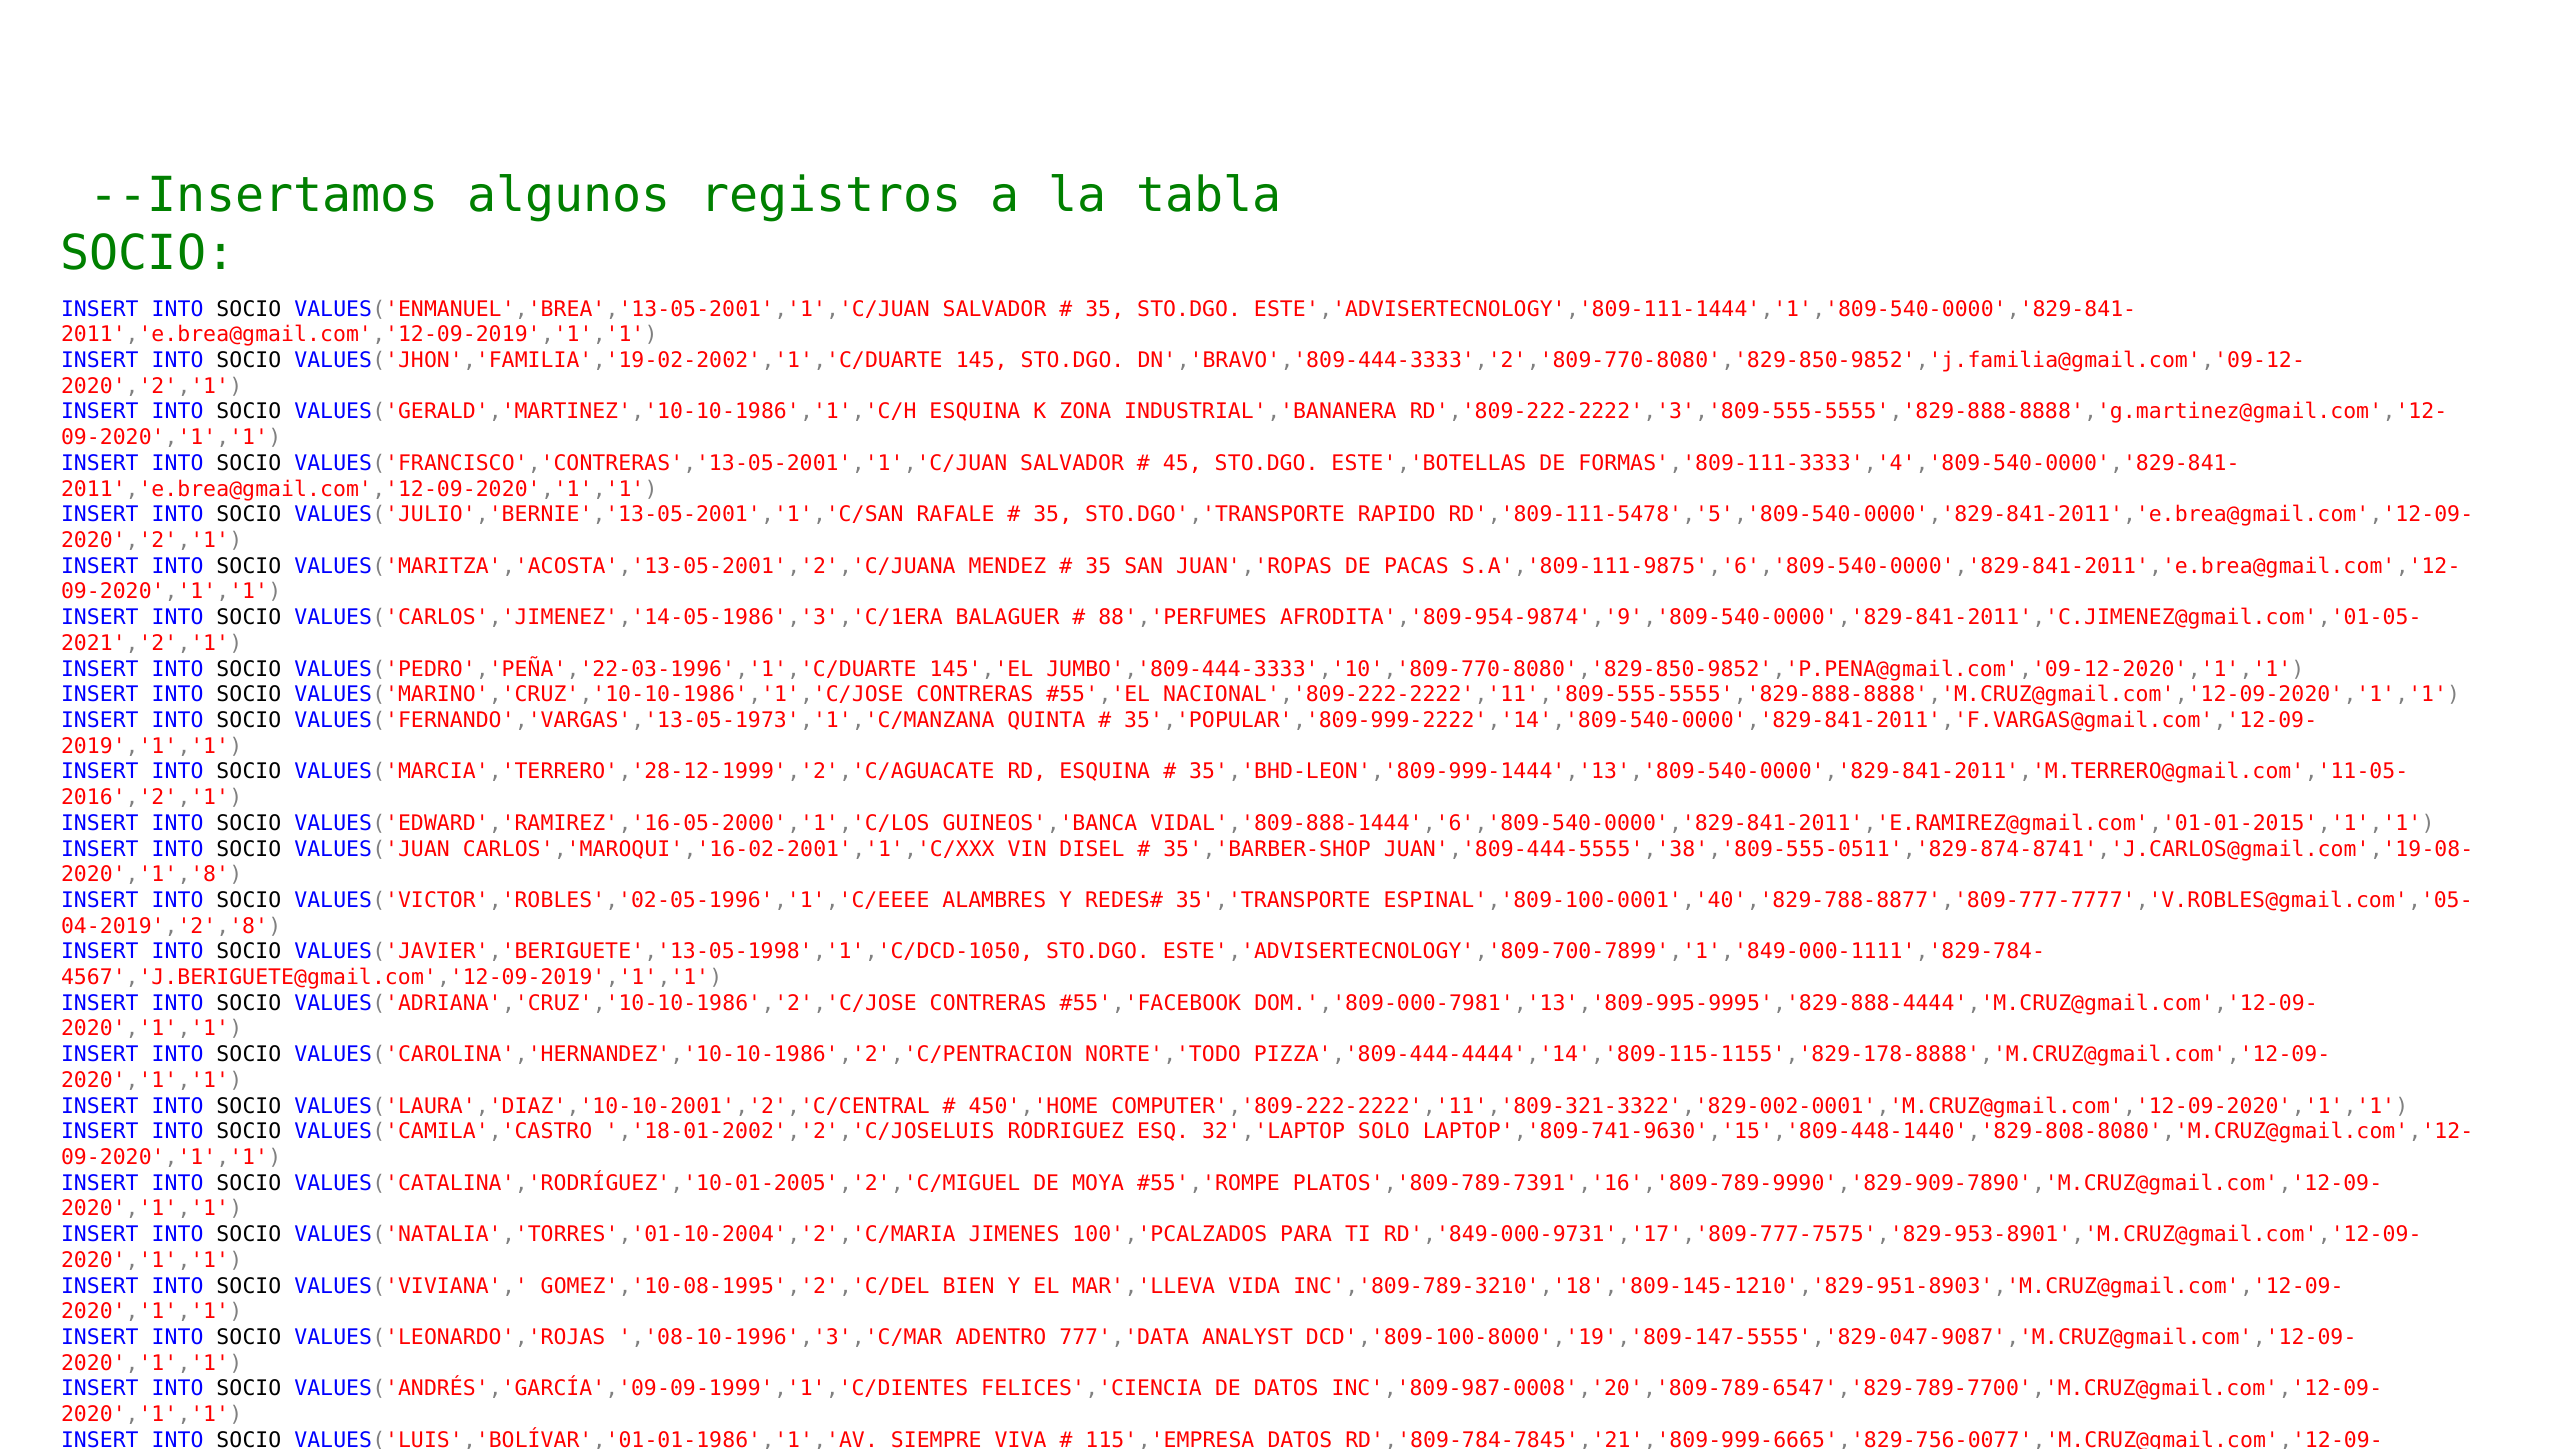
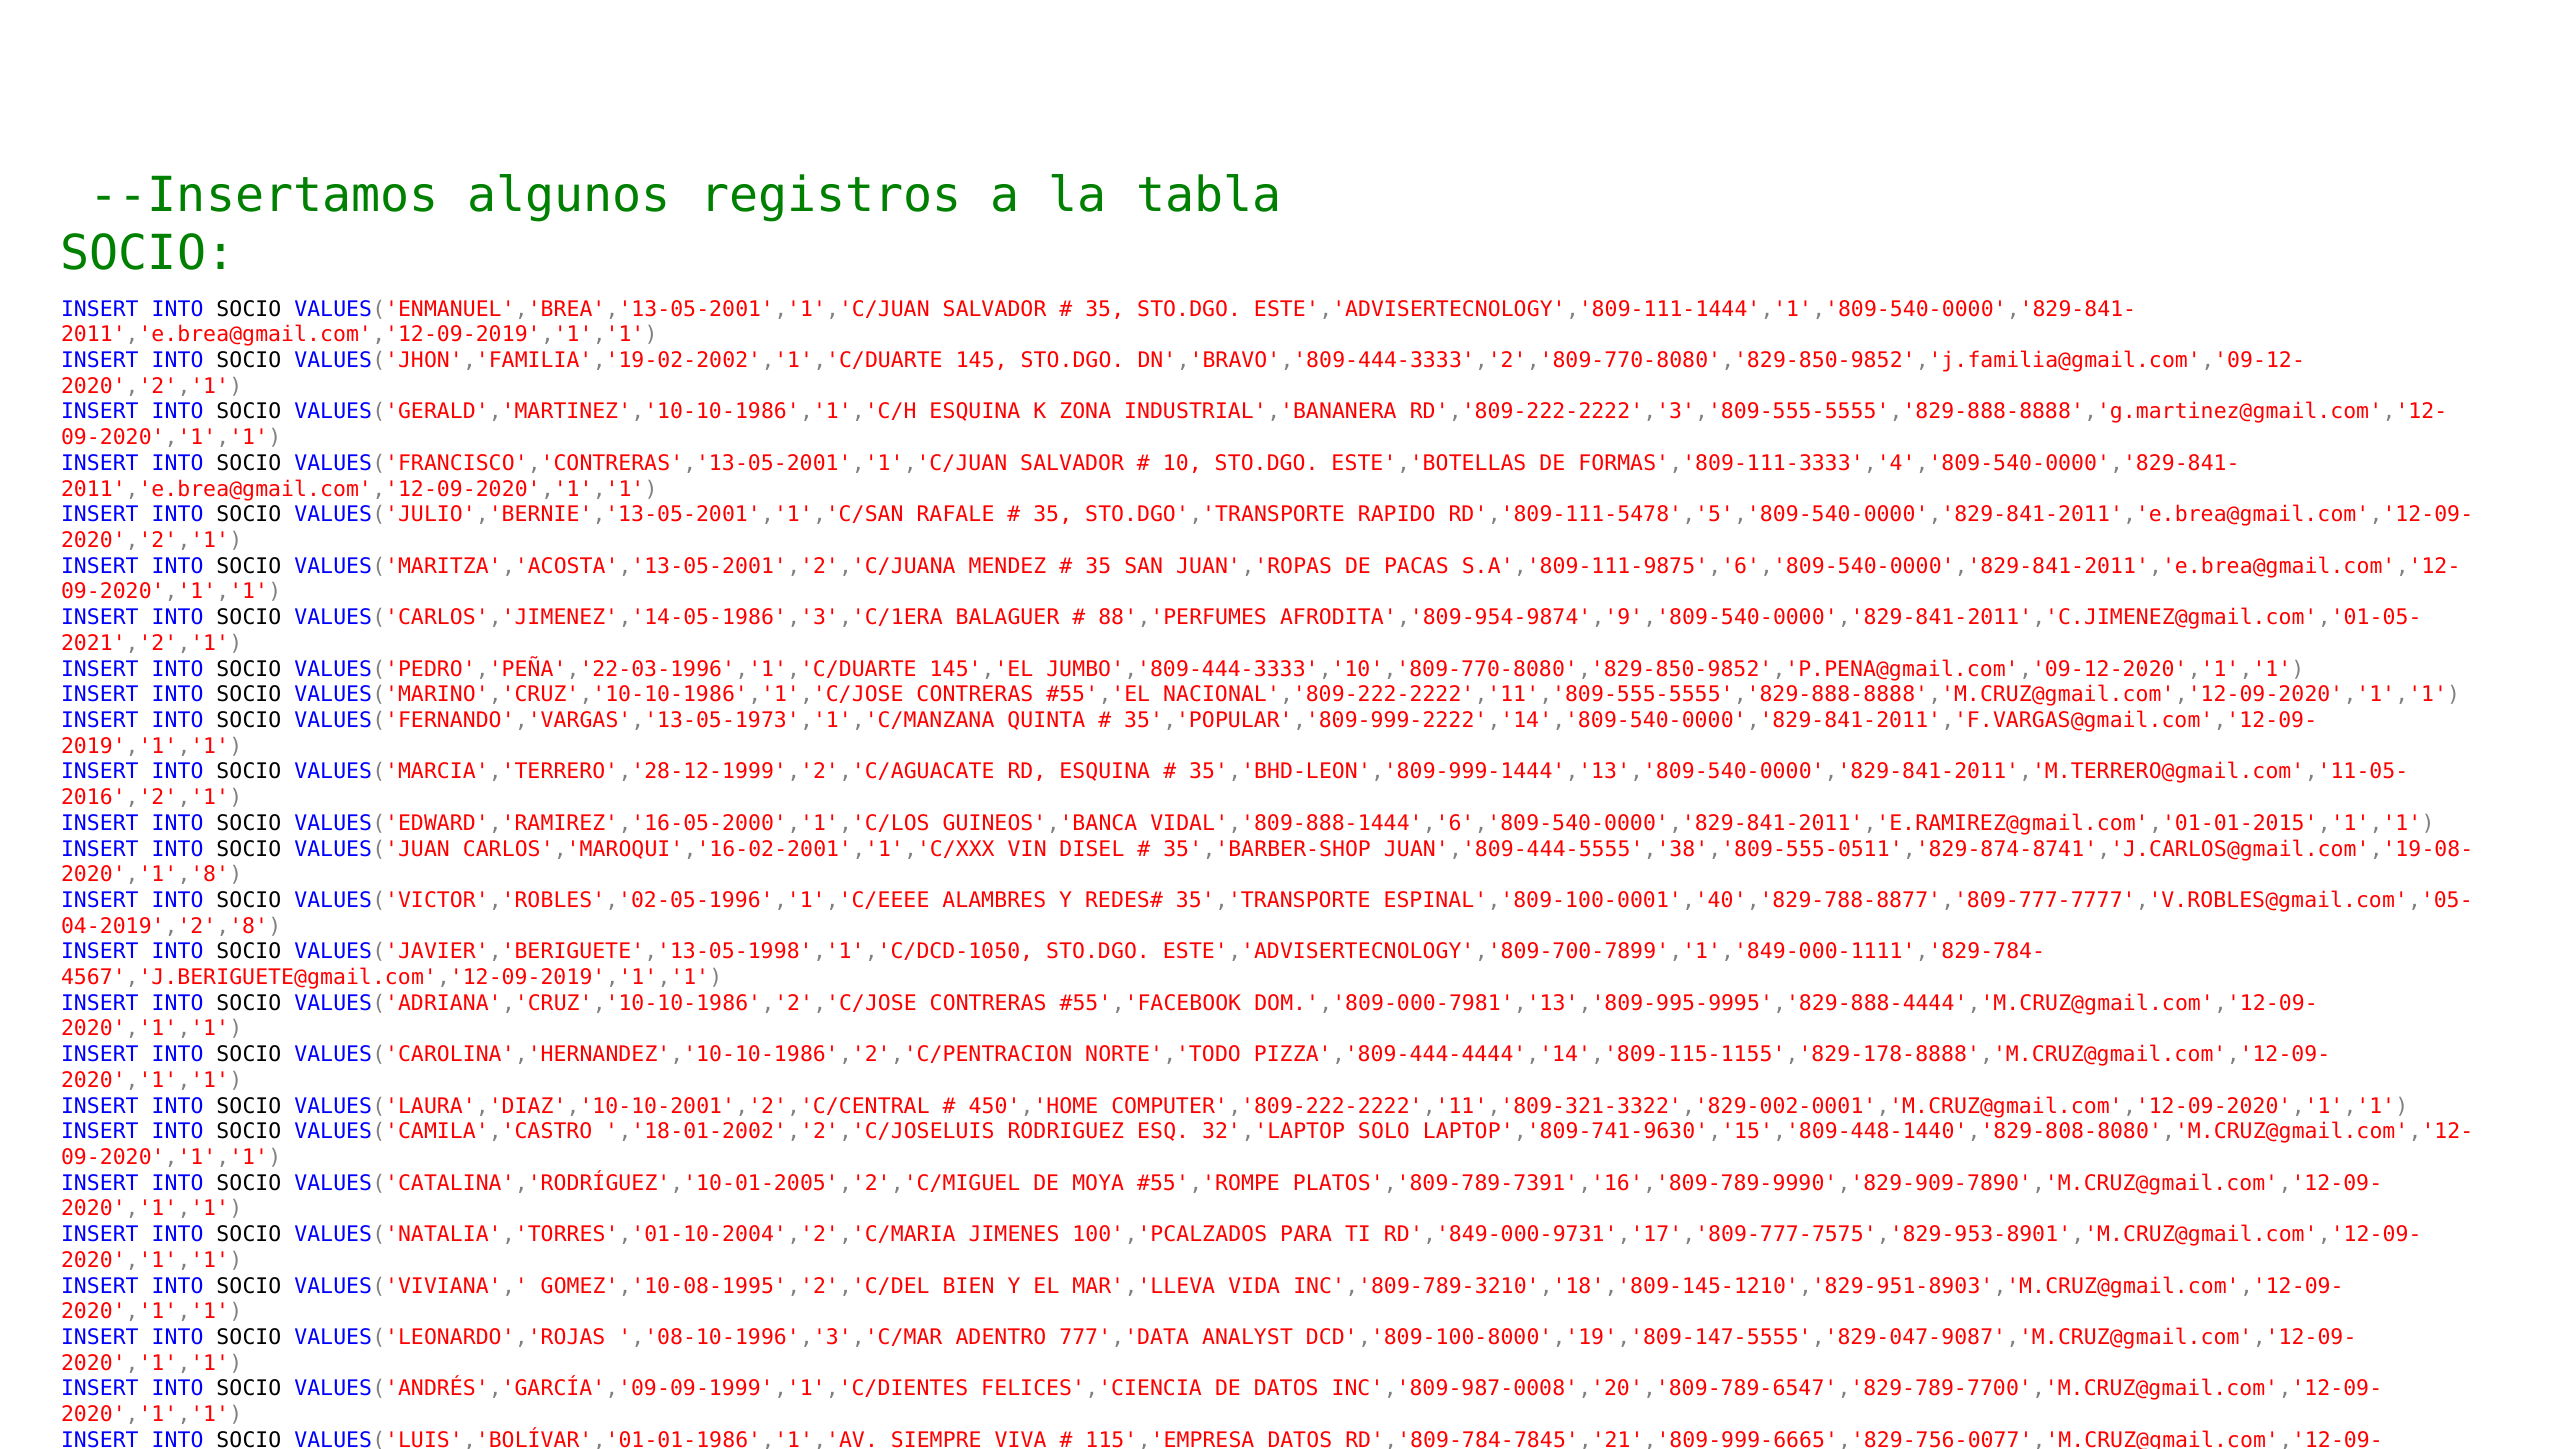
45: 45 -> 10 (1182, 463)
